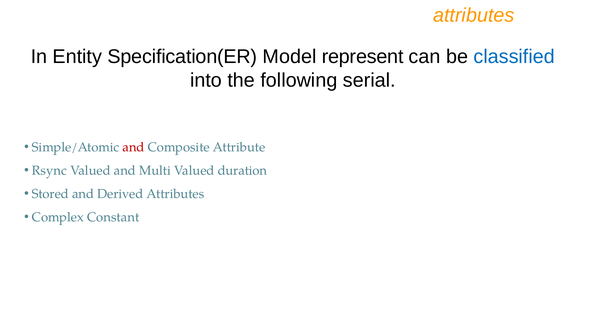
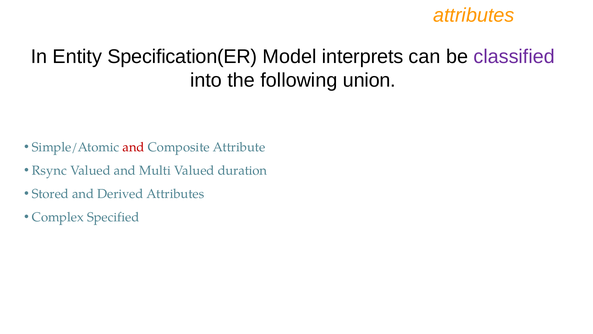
represent: represent -> interprets (363, 56)
classified colour: blue -> purple (514, 56)
serial: serial -> union (369, 80)
Constant: Constant -> Specified (113, 217)
